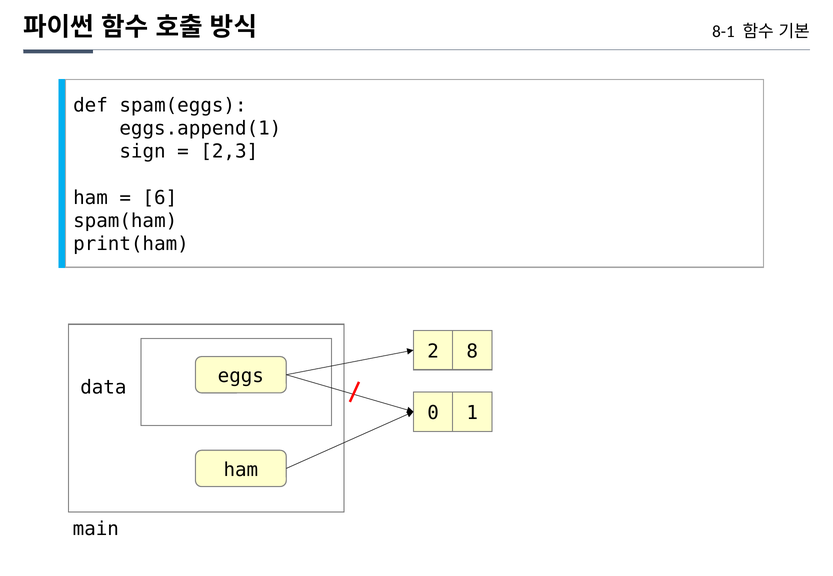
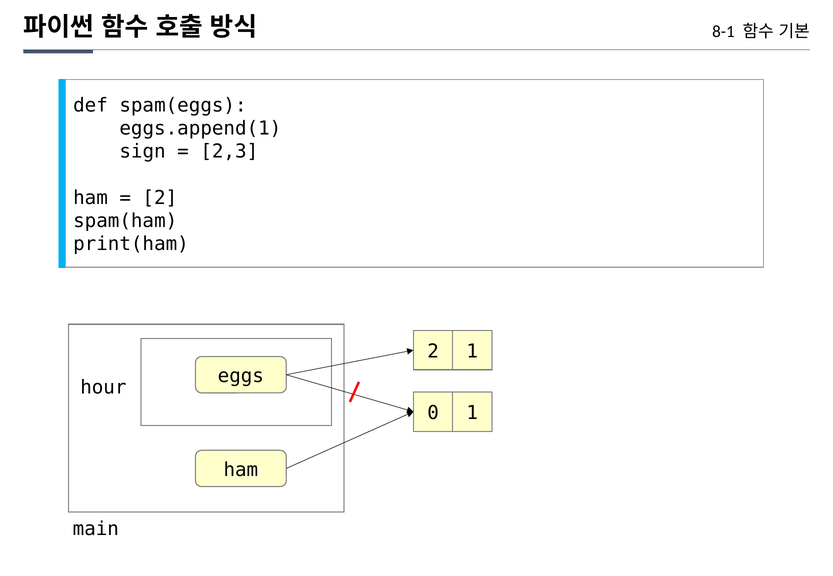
6: 6 -> 2 (160, 198)
2 8: 8 -> 1 (472, 352)
data: data -> hour (103, 388)
